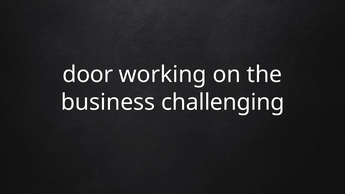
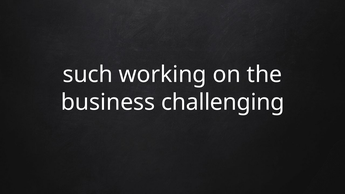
door: door -> such (88, 75)
